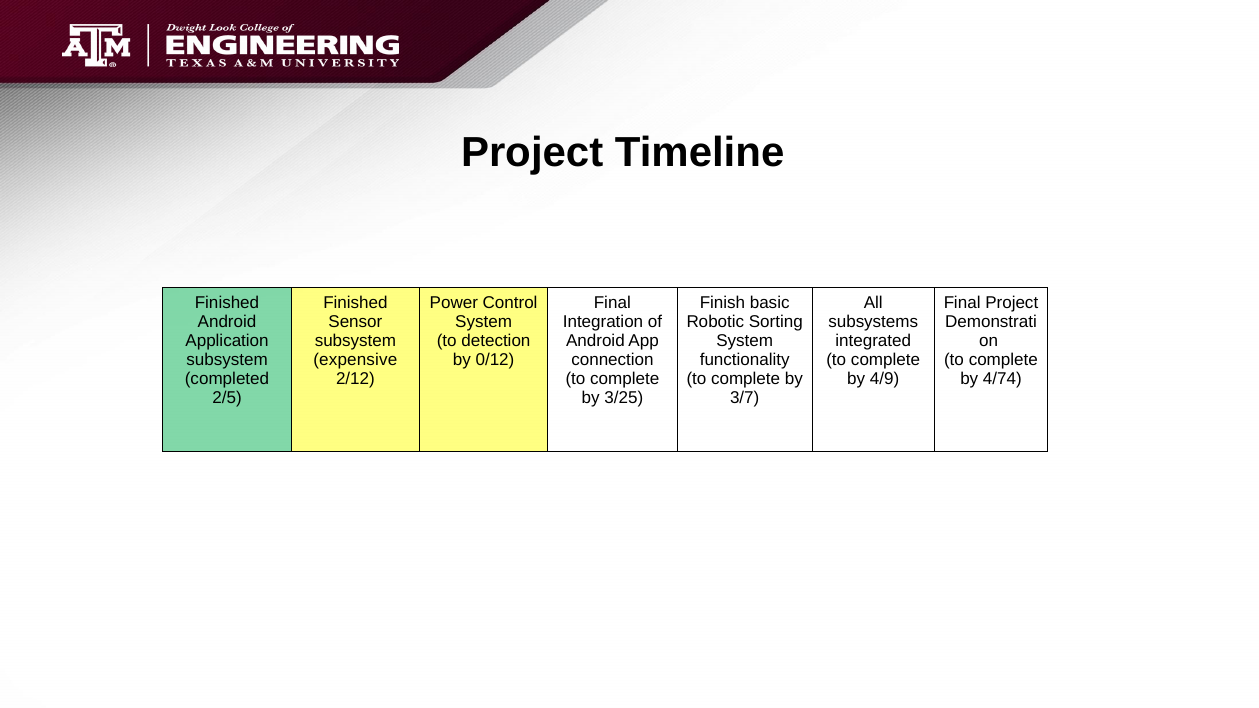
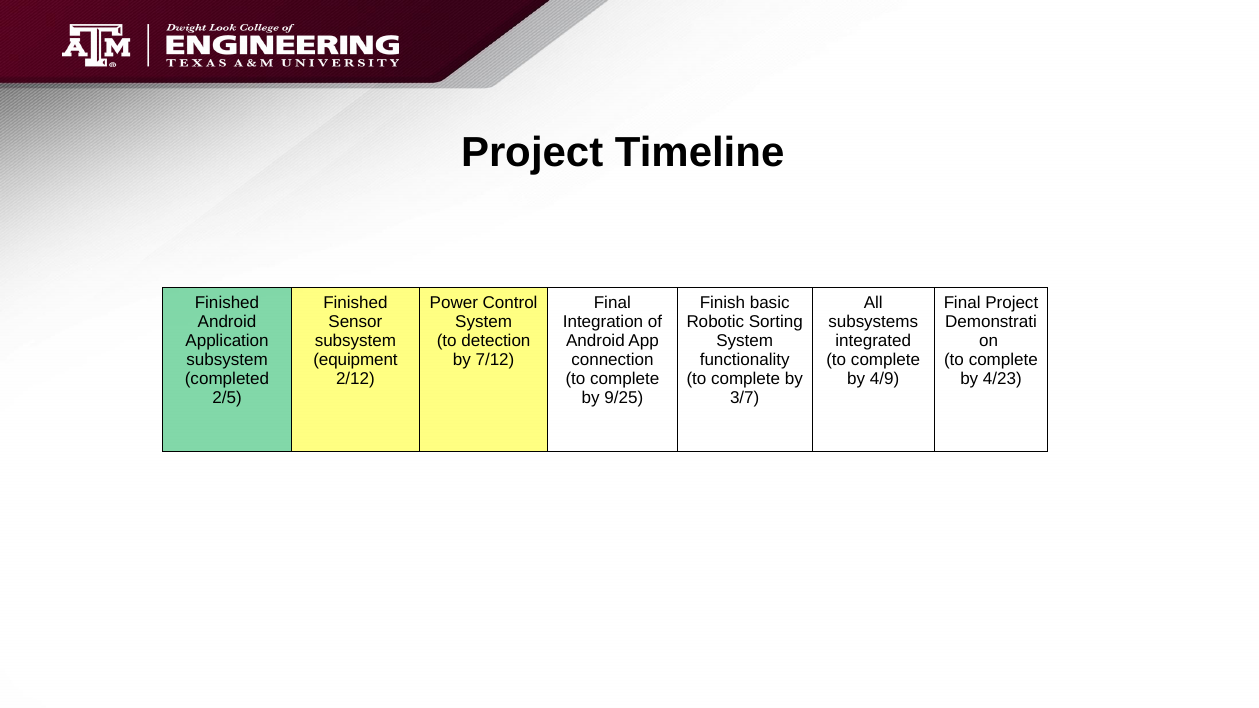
expensive: expensive -> equipment (355, 360)
0/12: 0/12 -> 7/12 (495, 360)
4/74: 4/74 -> 4/23 (1002, 379)
3/25: 3/25 -> 9/25 (624, 398)
